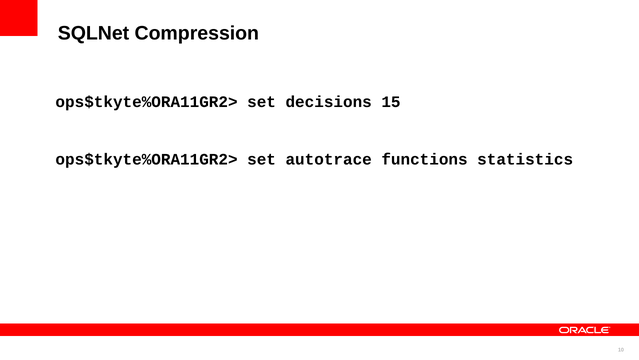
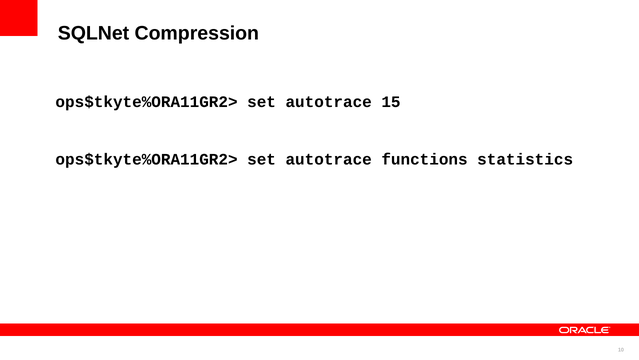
decisions: decisions -> autotrace (329, 102)
